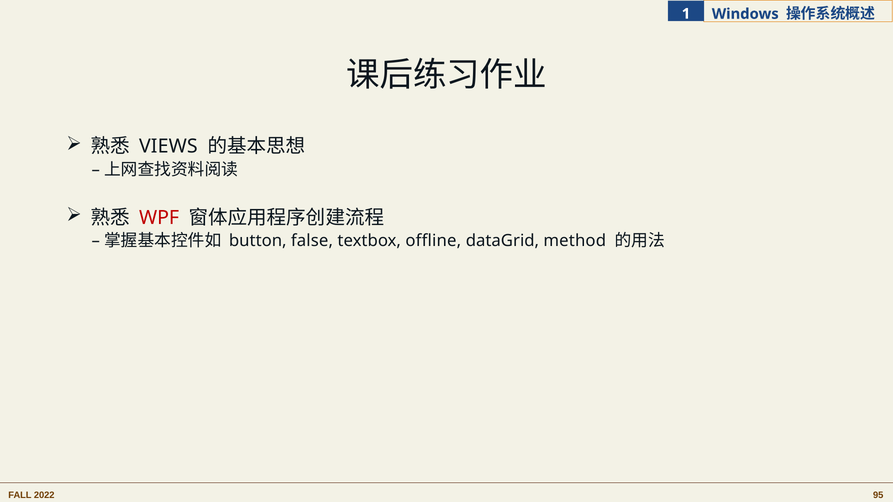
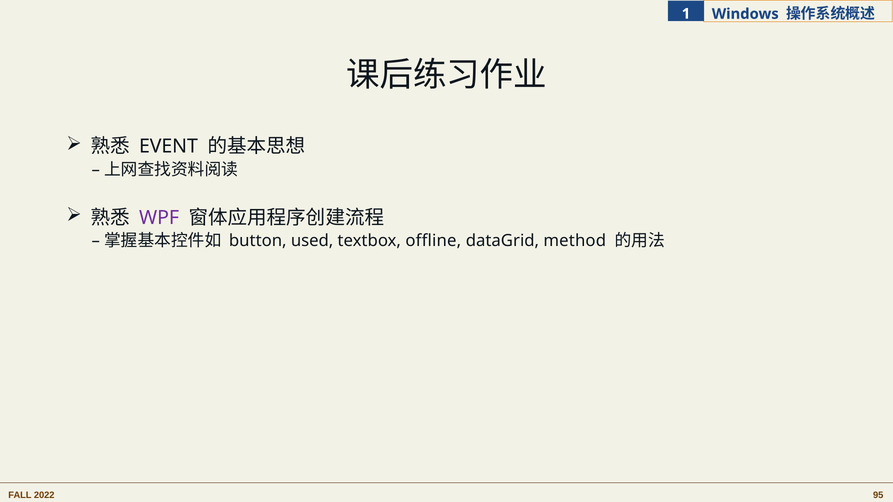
VIEWS: VIEWS -> EVENT (168, 147)
WPF colour: red -> purple (159, 218)
false: false -> used (312, 241)
